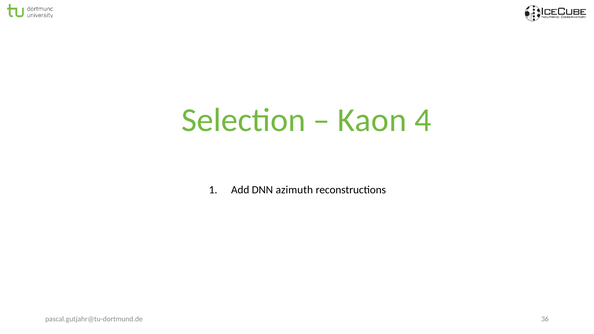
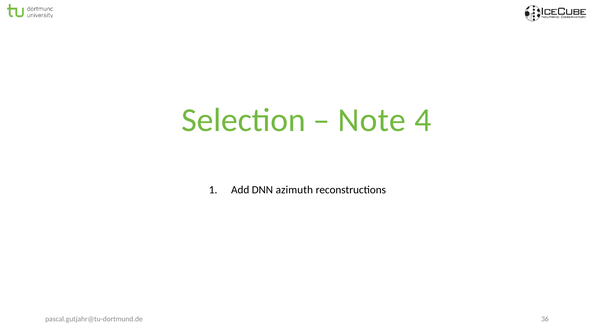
Kaon: Kaon -> Note (372, 120)
